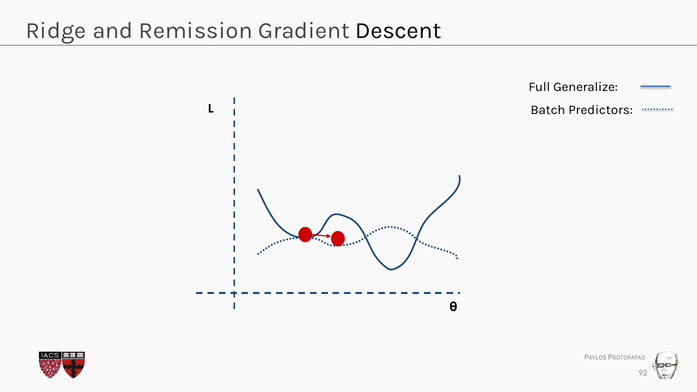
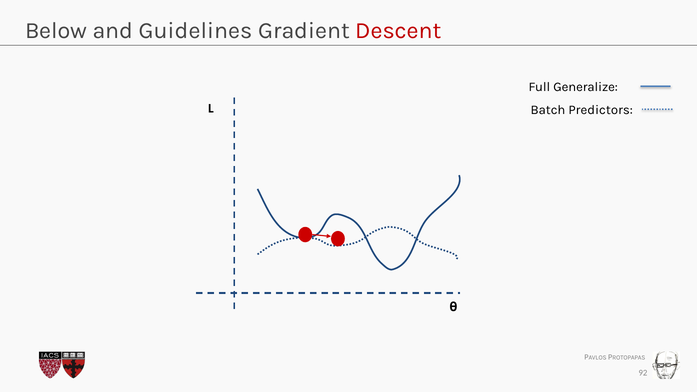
Ridge: Ridge -> Below (56, 31)
Remission: Remission -> Guidelines (196, 31)
Descent colour: black -> red (398, 31)
